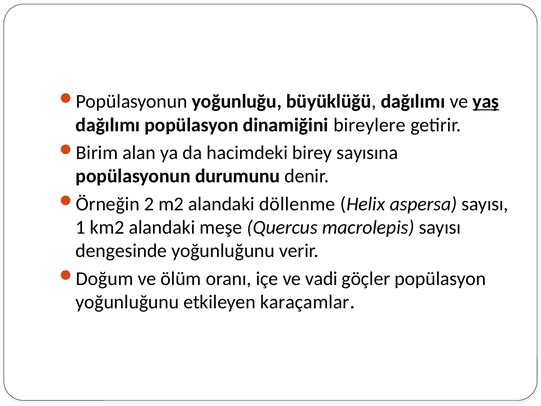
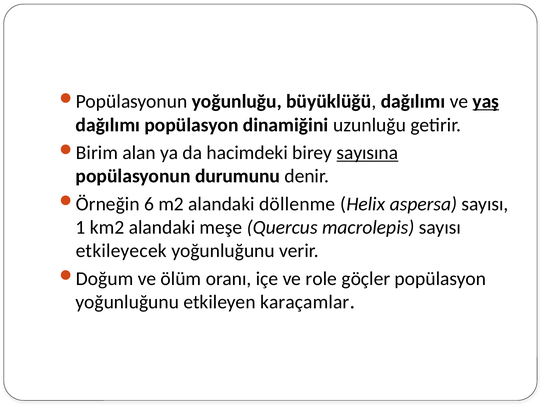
bireylere: bireylere -> uzunluğu (370, 125)
sayısına underline: none -> present (367, 153)
2: 2 -> 6 (149, 204)
dengesinde: dengesinde -> etkileyecek (121, 251)
vadi: vadi -> role (321, 279)
